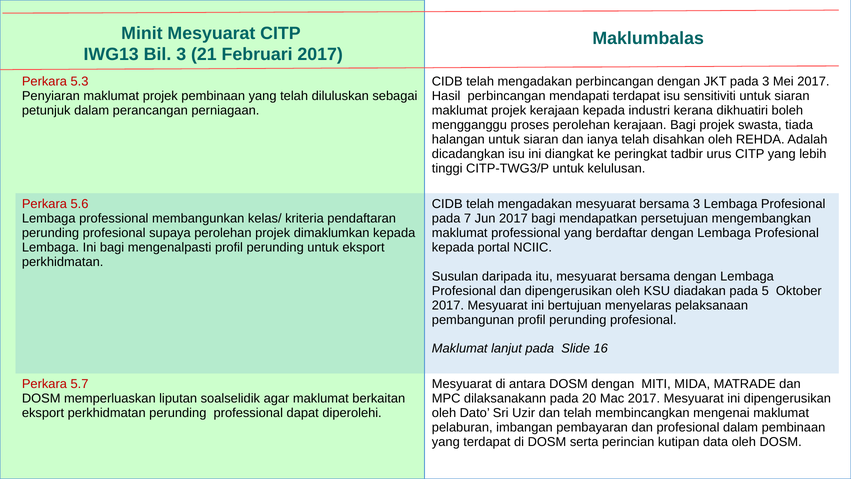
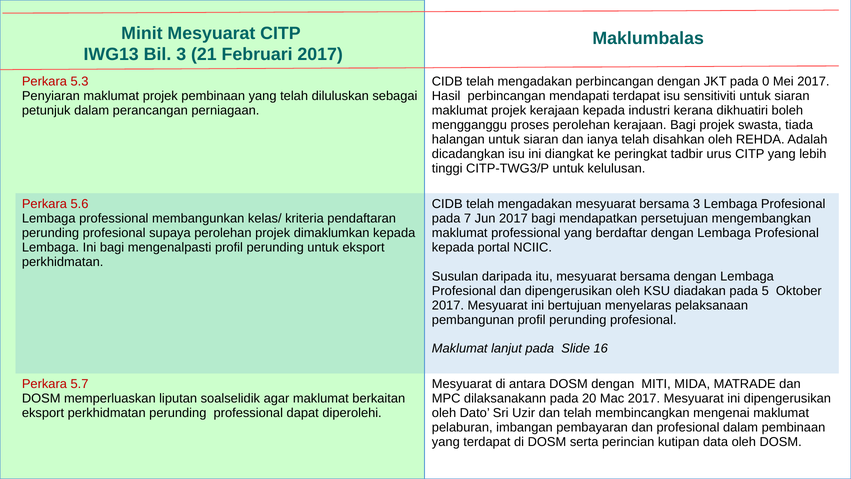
pada 3: 3 -> 0 (766, 82)
